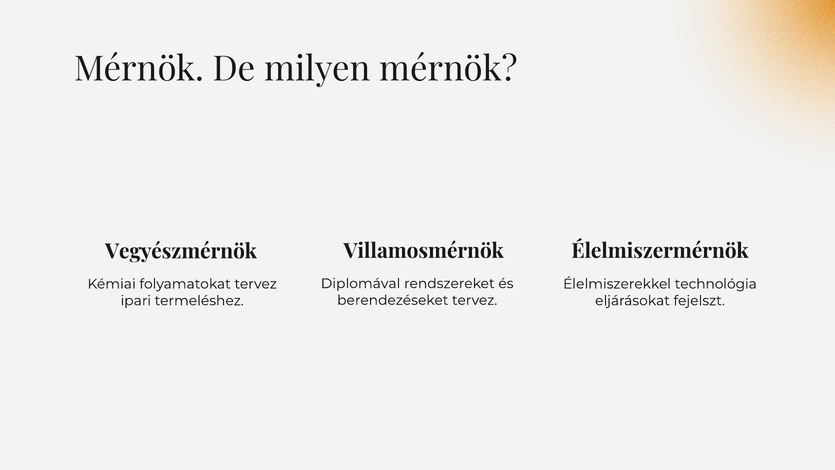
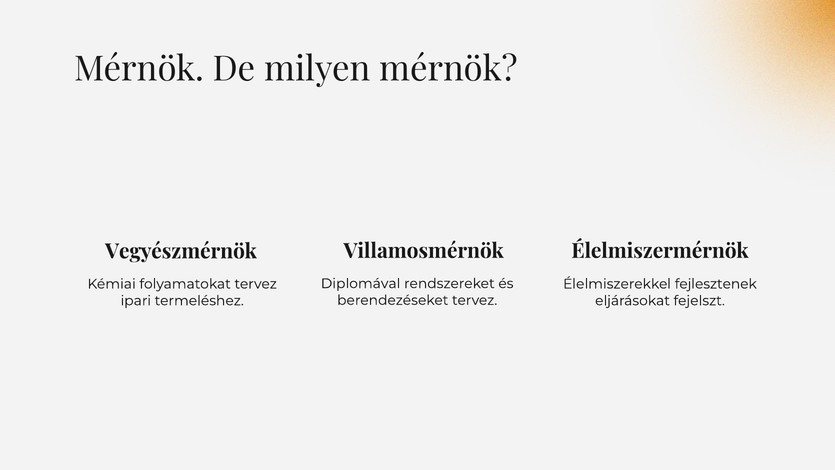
technológia: technológia -> fejlesztenek (716, 284)
